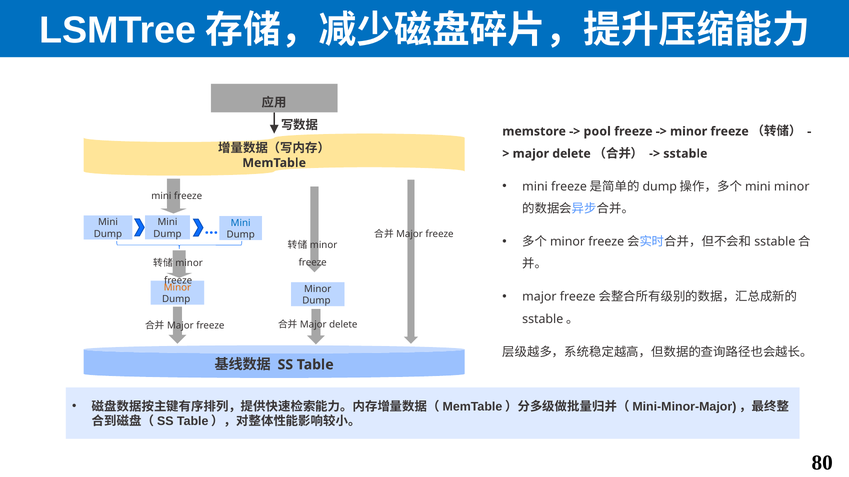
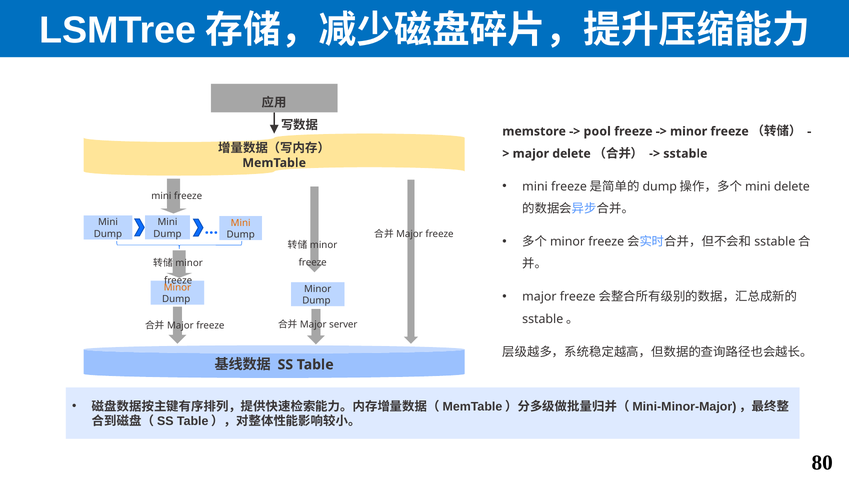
minor: minor -> delete (792, 187)
Mini colour: blue -> orange (241, 223)
delete: delete -> server (343, 325)
